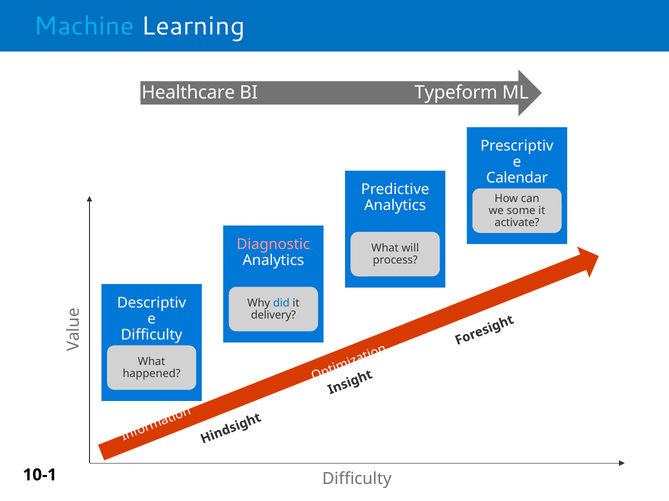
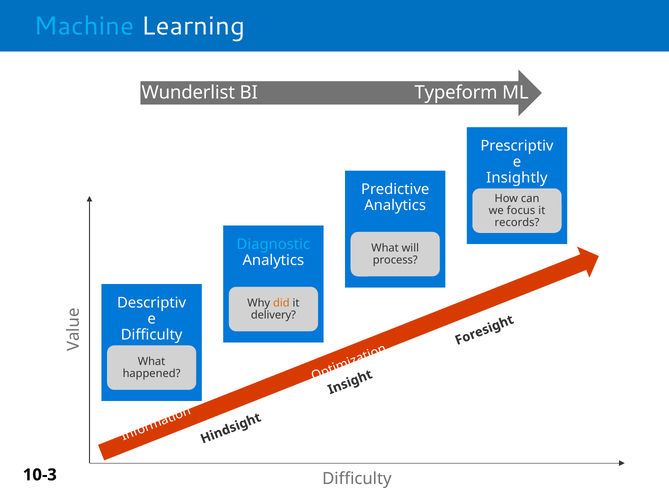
Healthcare: Healthcare -> Wunderlist (188, 93)
Calendar: Calendar -> Insightly (517, 178)
some: some -> focus (521, 211)
activate: activate -> records (517, 223)
Diagnostic colour: pink -> light blue (273, 245)
did colour: blue -> orange (281, 303)
10-1: 10-1 -> 10-3 (40, 476)
